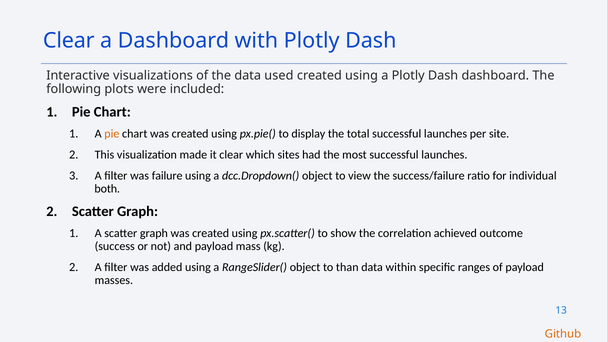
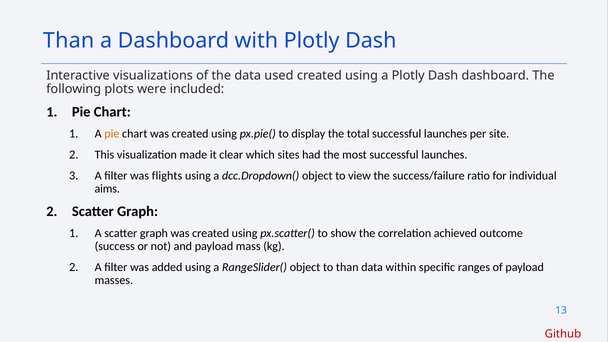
Clear: Clear -> Than (69, 41)
failure: failure -> flights (167, 176)
both: both -> aims (107, 189)
Github colour: orange -> red (563, 334)
